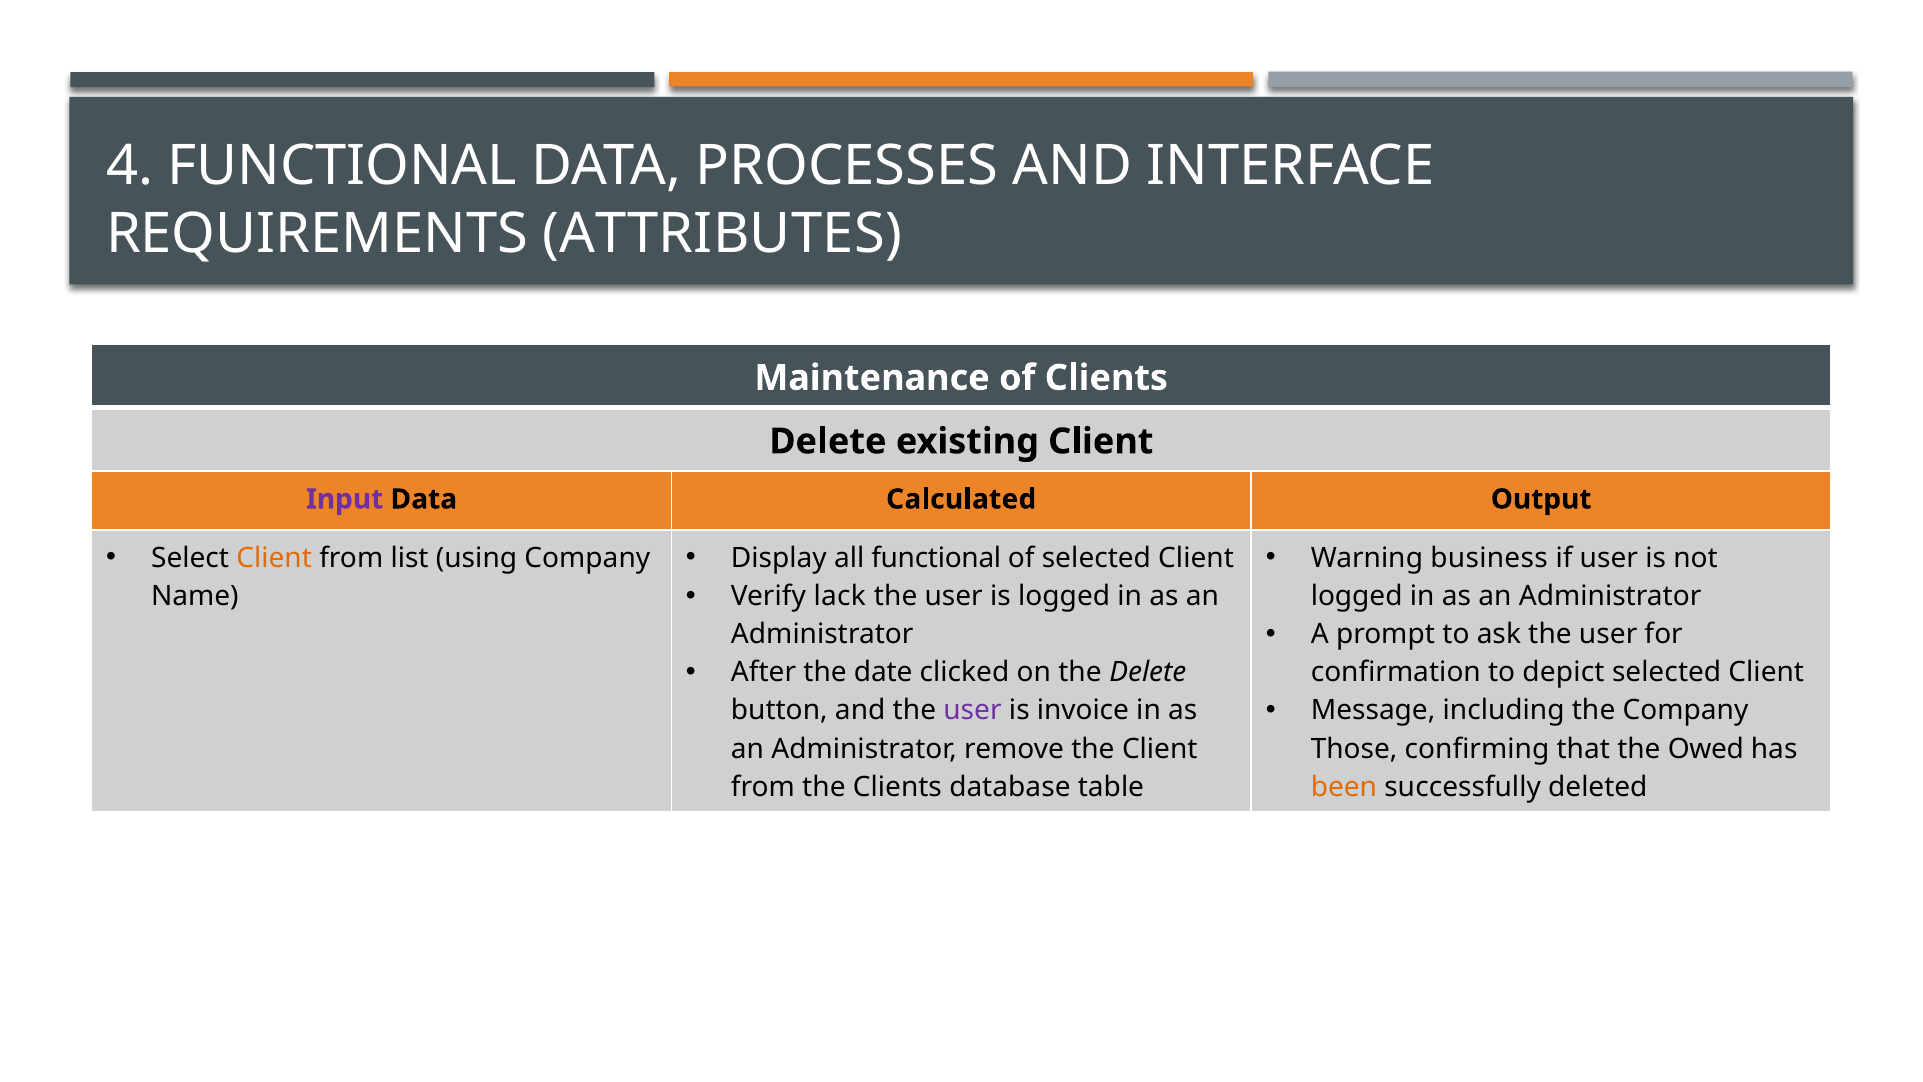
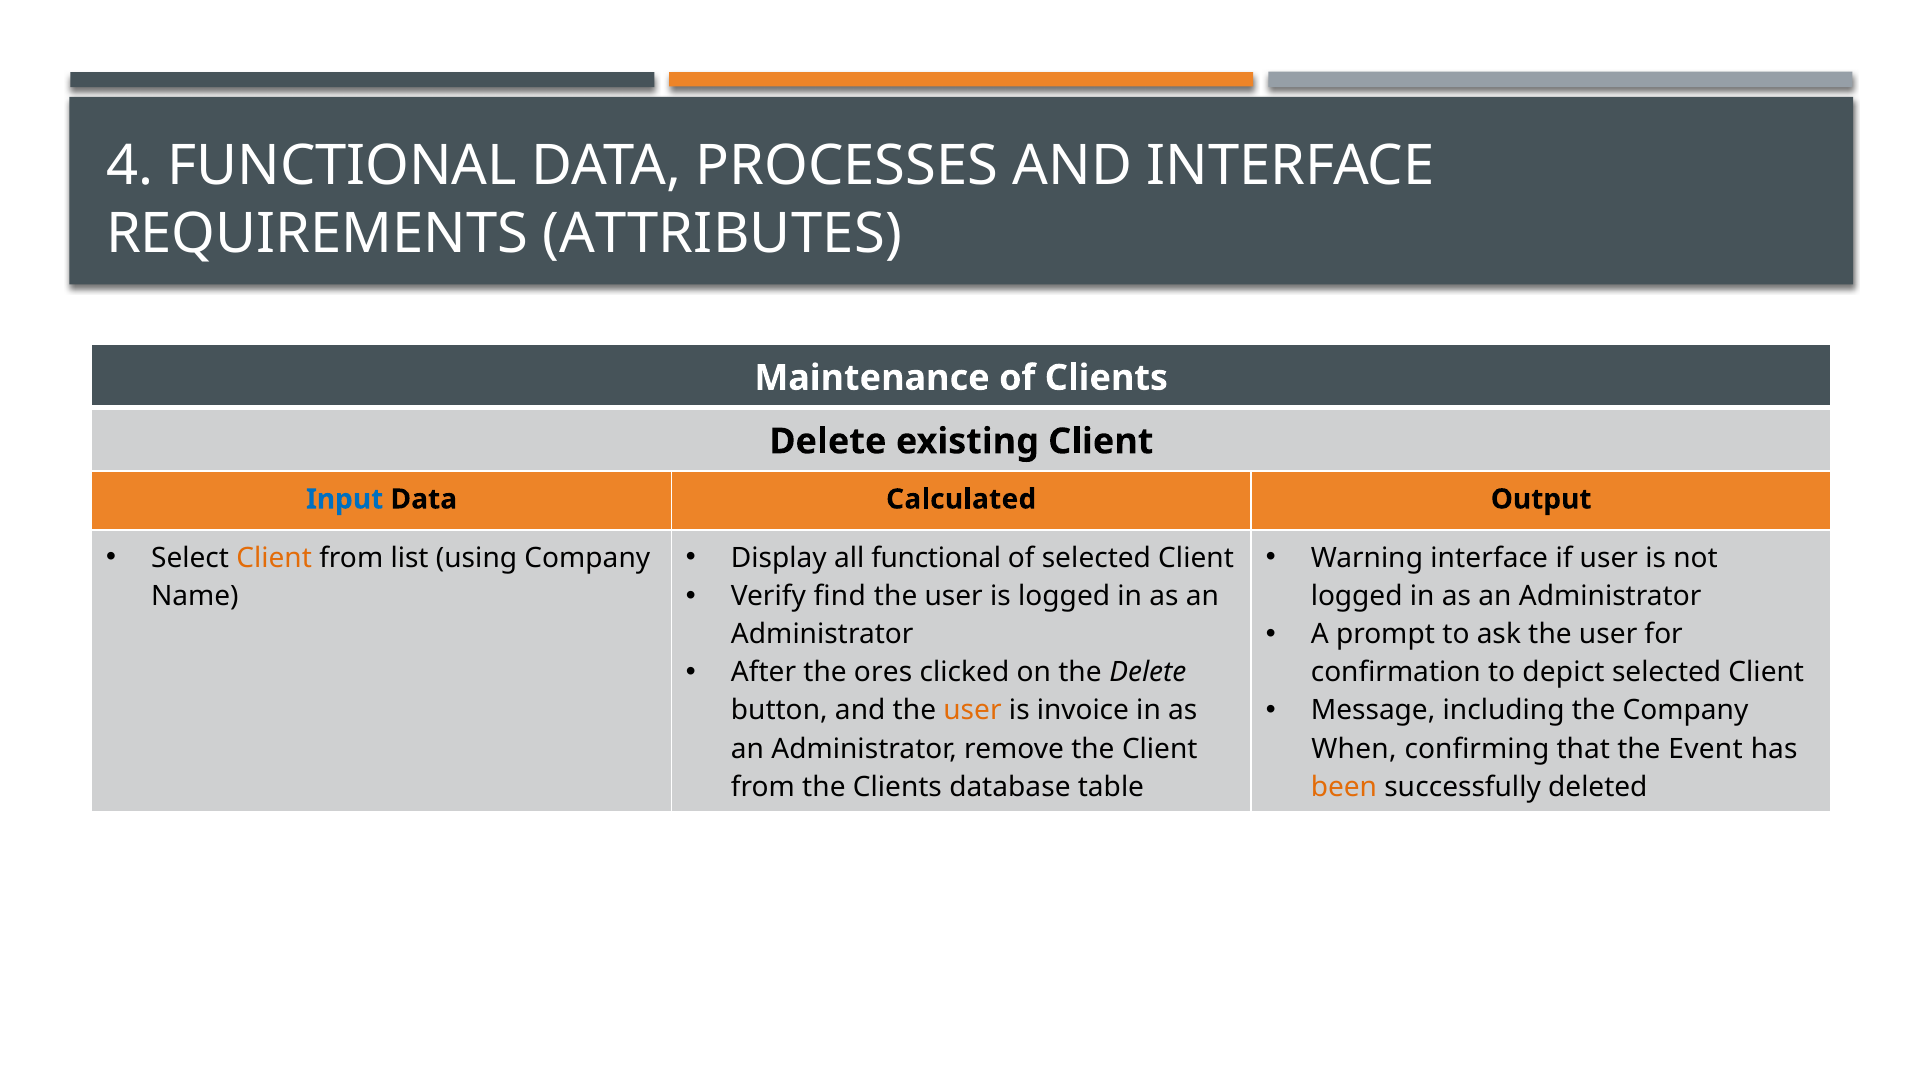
Input colour: purple -> blue (345, 499)
Warning business: business -> interface (1489, 558)
lack: lack -> find (840, 596)
date: date -> ores (883, 672)
user colour: purple -> orange (973, 710)
Those: Those -> When (1354, 749)
Owed: Owed -> Event (1706, 749)
